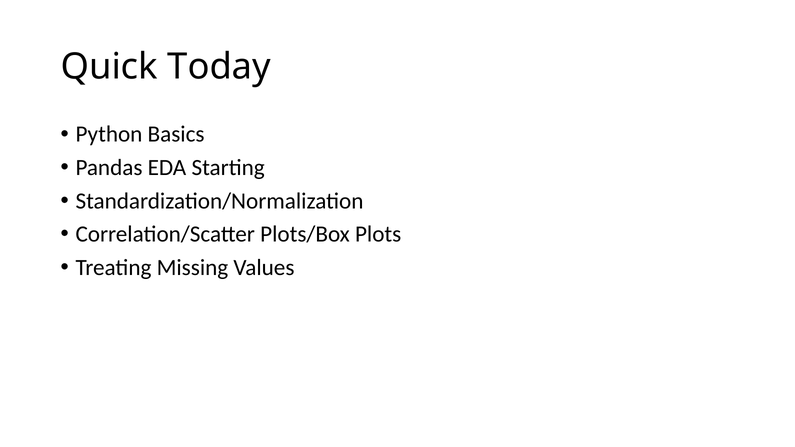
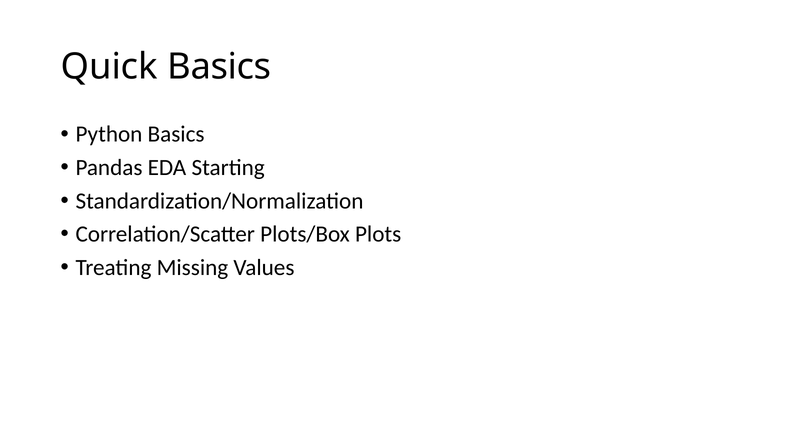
Quick Today: Today -> Basics (219, 67)
